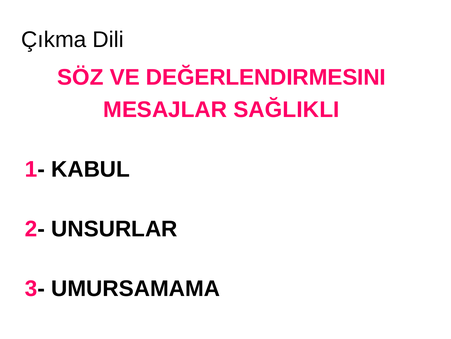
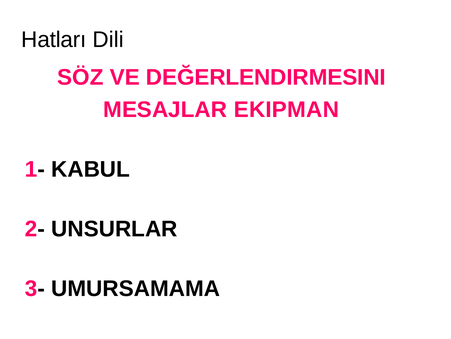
Çıkma: Çıkma -> Hatları (54, 40)
SAĞLIKLI: SAĞLIKLI -> EKIPMAN (286, 110)
